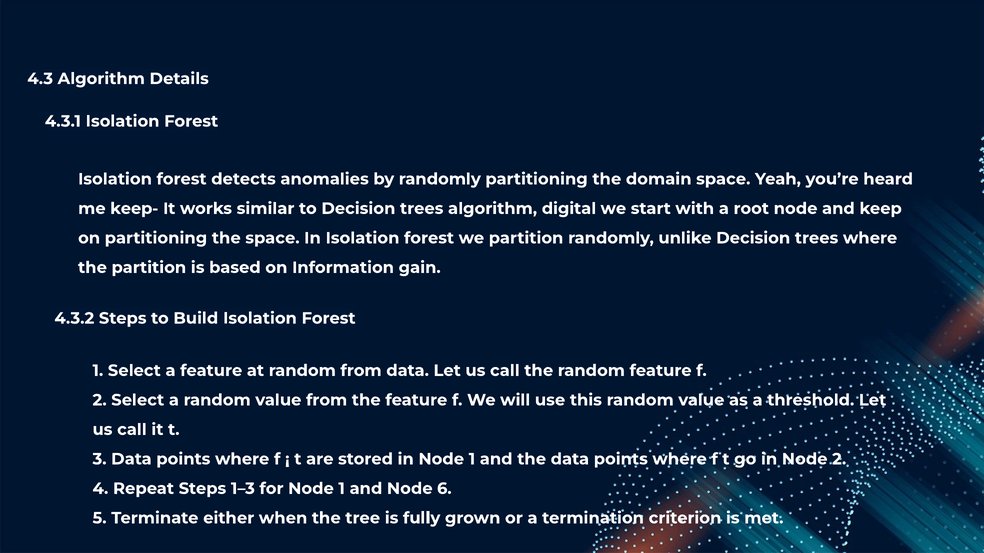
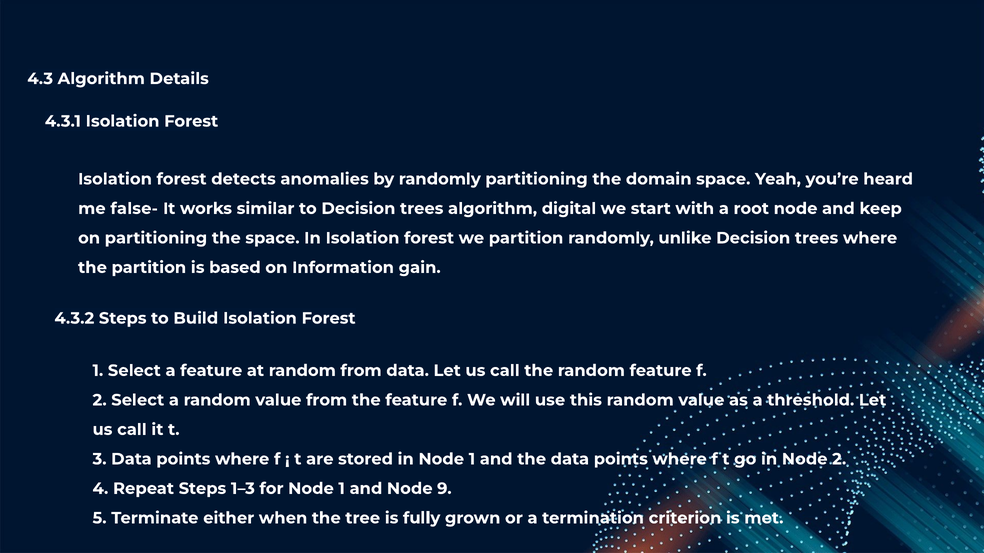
keep-: keep- -> false- (134, 209)
6: 6 -> 9 (444, 489)
